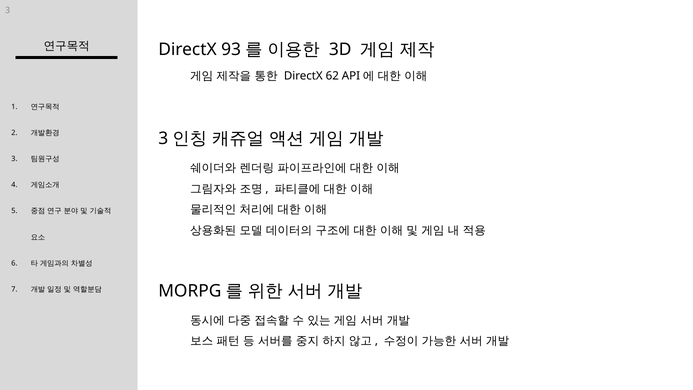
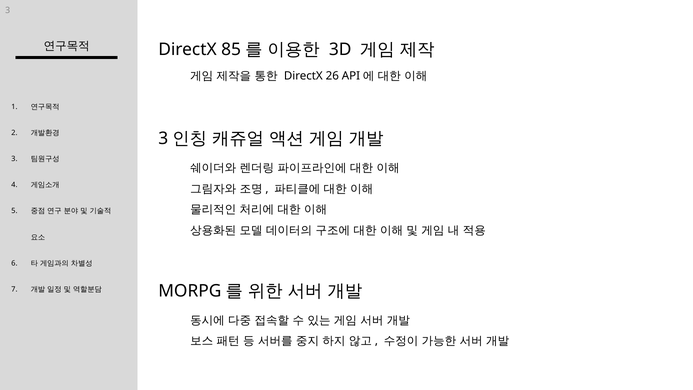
93: 93 -> 85 (231, 50)
62: 62 -> 26 (332, 76)
